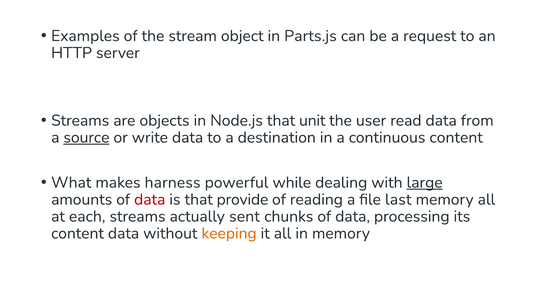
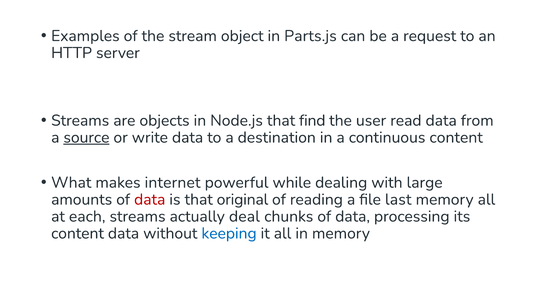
unit: unit -> find (312, 120)
harness: harness -> internet (173, 182)
large underline: present -> none (425, 182)
provide: provide -> original (242, 199)
sent: sent -> deal (244, 216)
keeping colour: orange -> blue (229, 233)
